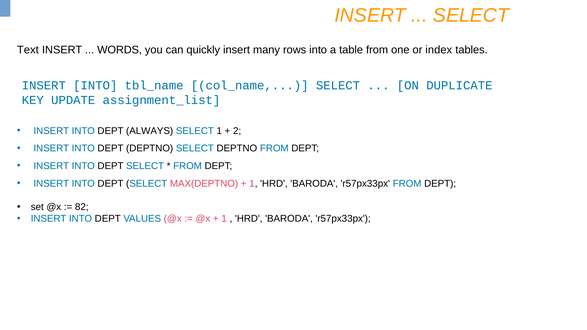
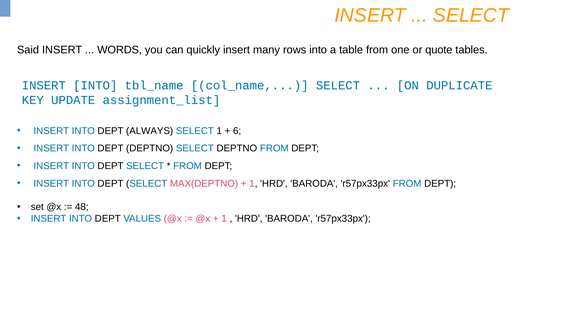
Text: Text -> Said (28, 50)
index: index -> quote (439, 50)
2: 2 -> 6 (237, 131)
82: 82 -> 48 (82, 207)
